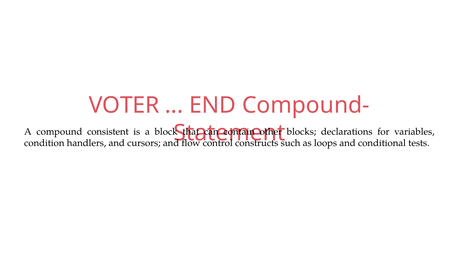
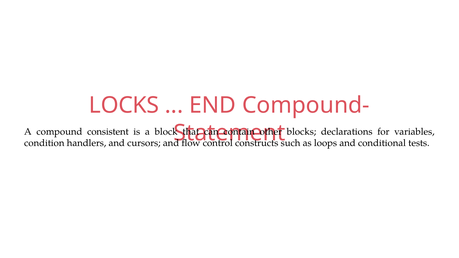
VOTER: VOTER -> LOCKS (124, 106)
